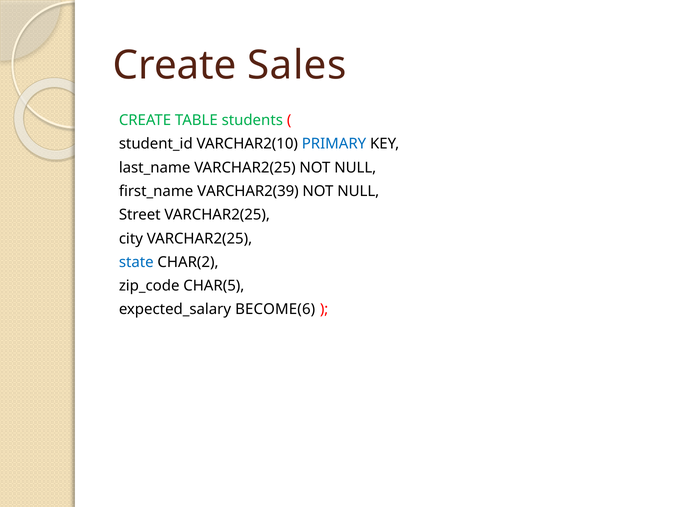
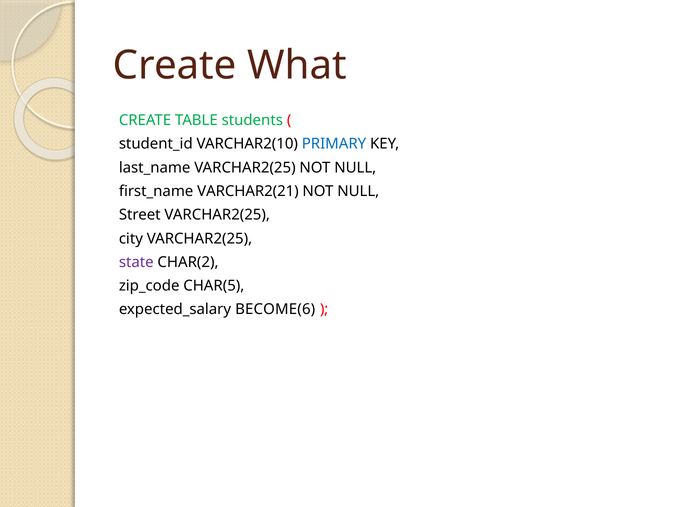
Sales: Sales -> What (297, 65)
VARCHAR2(39: VARCHAR2(39 -> VARCHAR2(21 (248, 191)
state colour: blue -> purple (136, 262)
